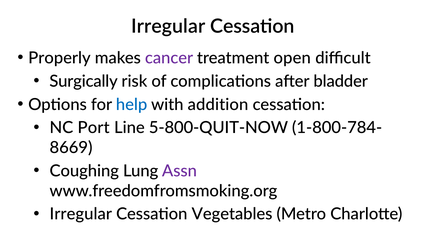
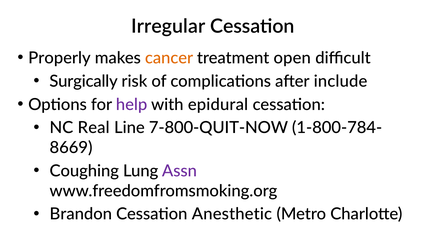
cancer colour: purple -> orange (169, 58)
bladder: bladder -> include (341, 81)
help colour: blue -> purple (132, 105)
addition: addition -> epidural (218, 105)
Port: Port -> Real (94, 128)
5-800-QUIT-NOW: 5-800-QUIT-NOW -> 7-800-QUIT-NOW (218, 128)
Irregular: Irregular -> Brandon (81, 214)
Vegetables: Vegetables -> Anesthetic (232, 214)
